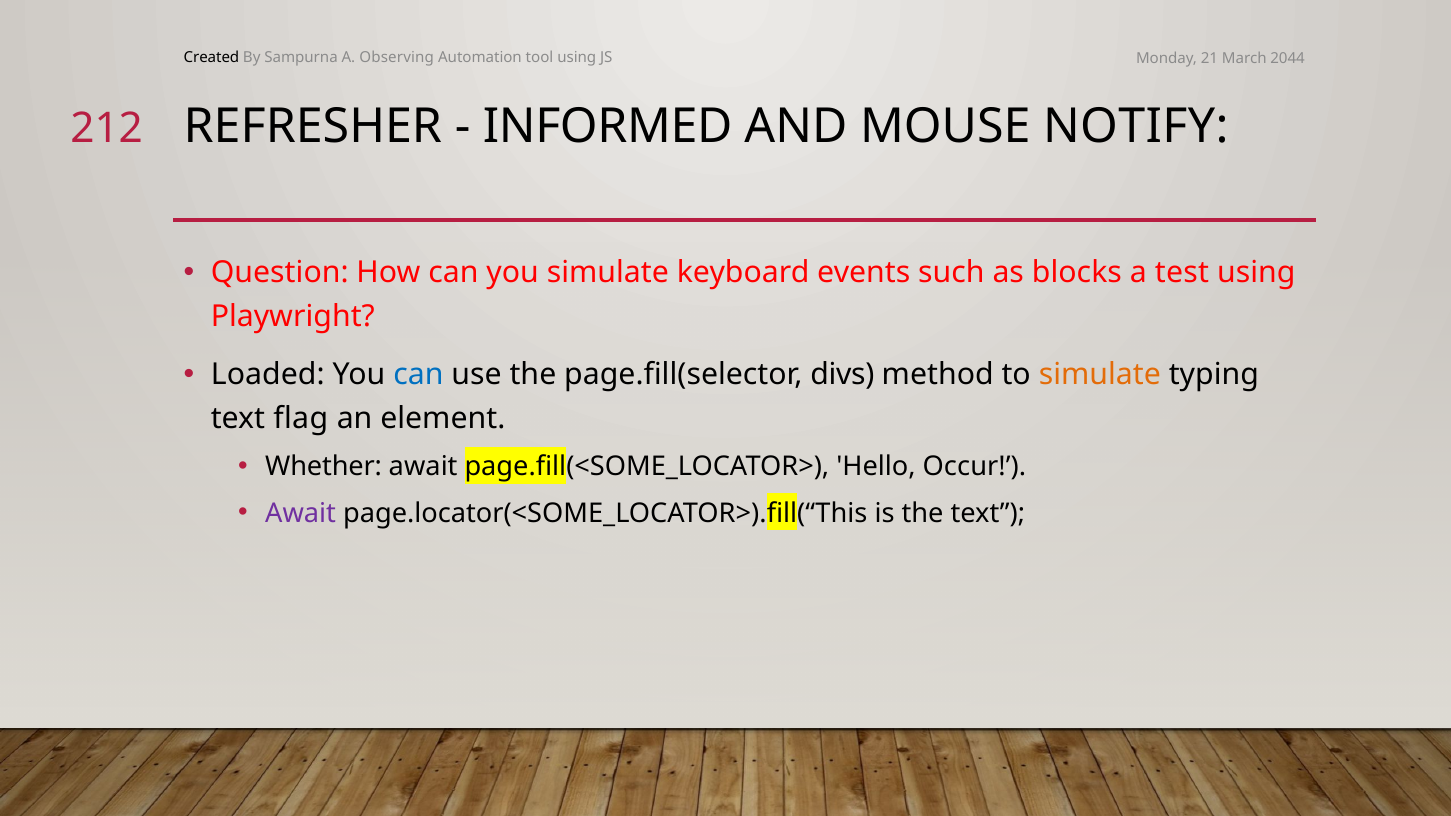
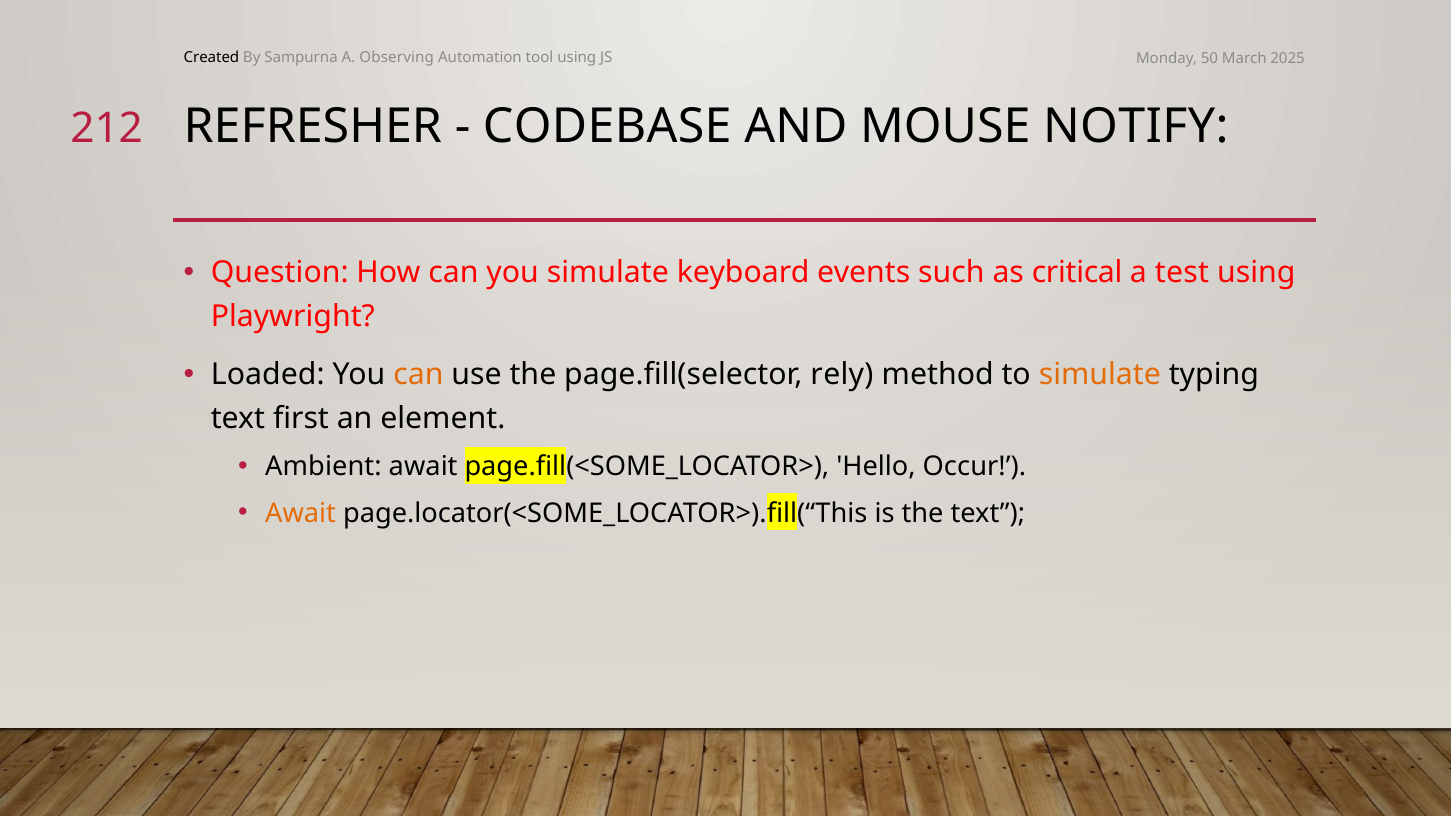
21: 21 -> 50 (1209, 59)
2044: 2044 -> 2025 (1288, 59)
INFORMED: INFORMED -> CODEBASE (607, 127)
blocks: blocks -> critical (1077, 273)
can colour: blue -> orange (418, 375)
divs: divs -> rely (842, 375)
flag: flag -> first (301, 419)
Whether: Whether -> Ambient (323, 467)
Await colour: purple -> orange (301, 514)
